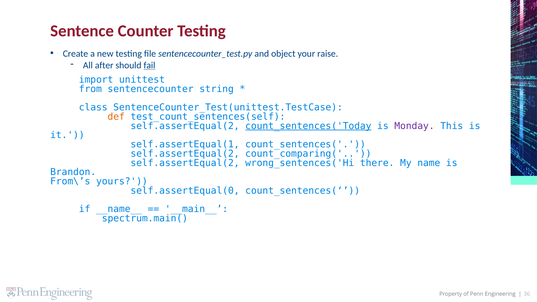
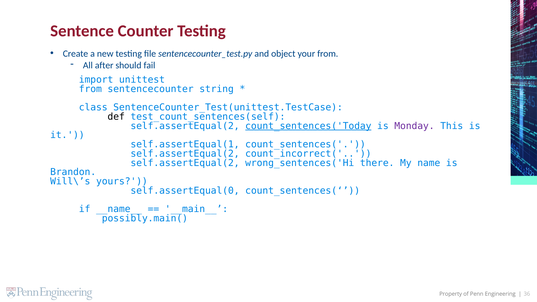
your raise: raise -> from (328, 54)
fail underline: present -> none (149, 65)
def colour: orange -> black (116, 117)
count_comparing(: count_comparing( -> count_incorrect( (308, 154)
From\’s: From\’s -> Will\’s (70, 181)
spectrum.main(: spectrum.main( -> possibly.main( (145, 218)
